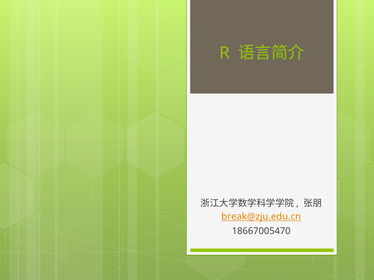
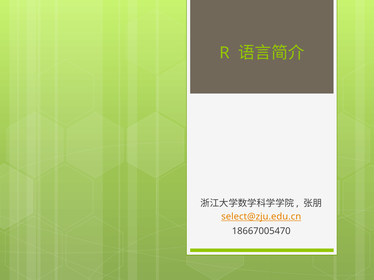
break@zju.edu.cn: break@zju.edu.cn -> select@zju.edu.cn (261, 217)
